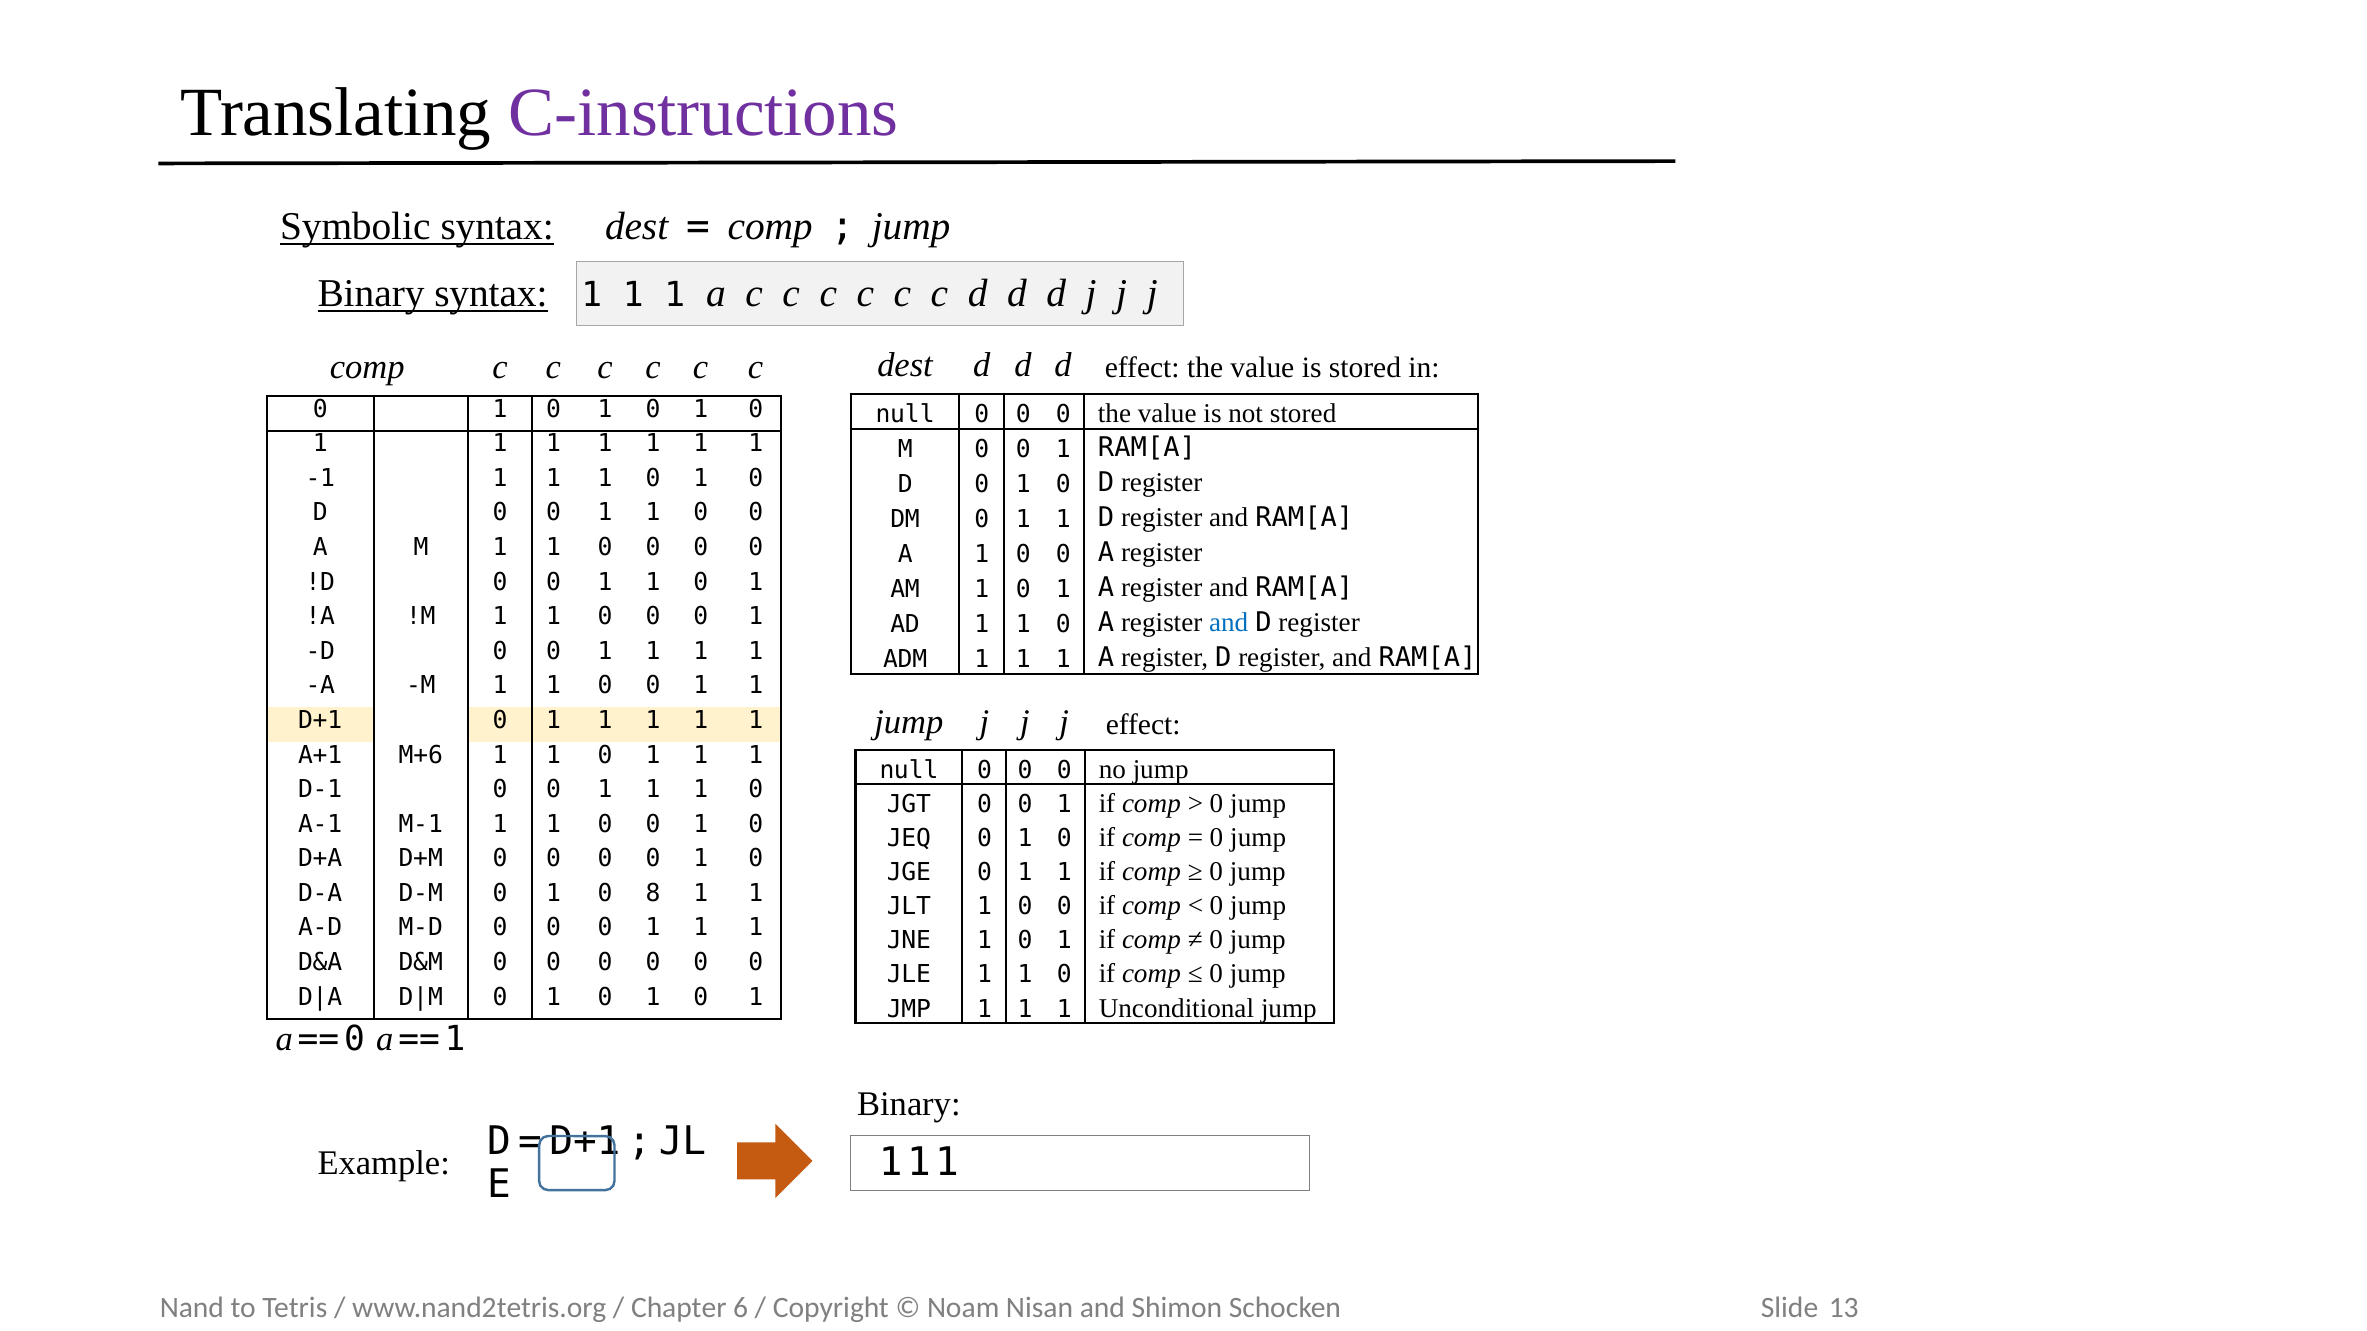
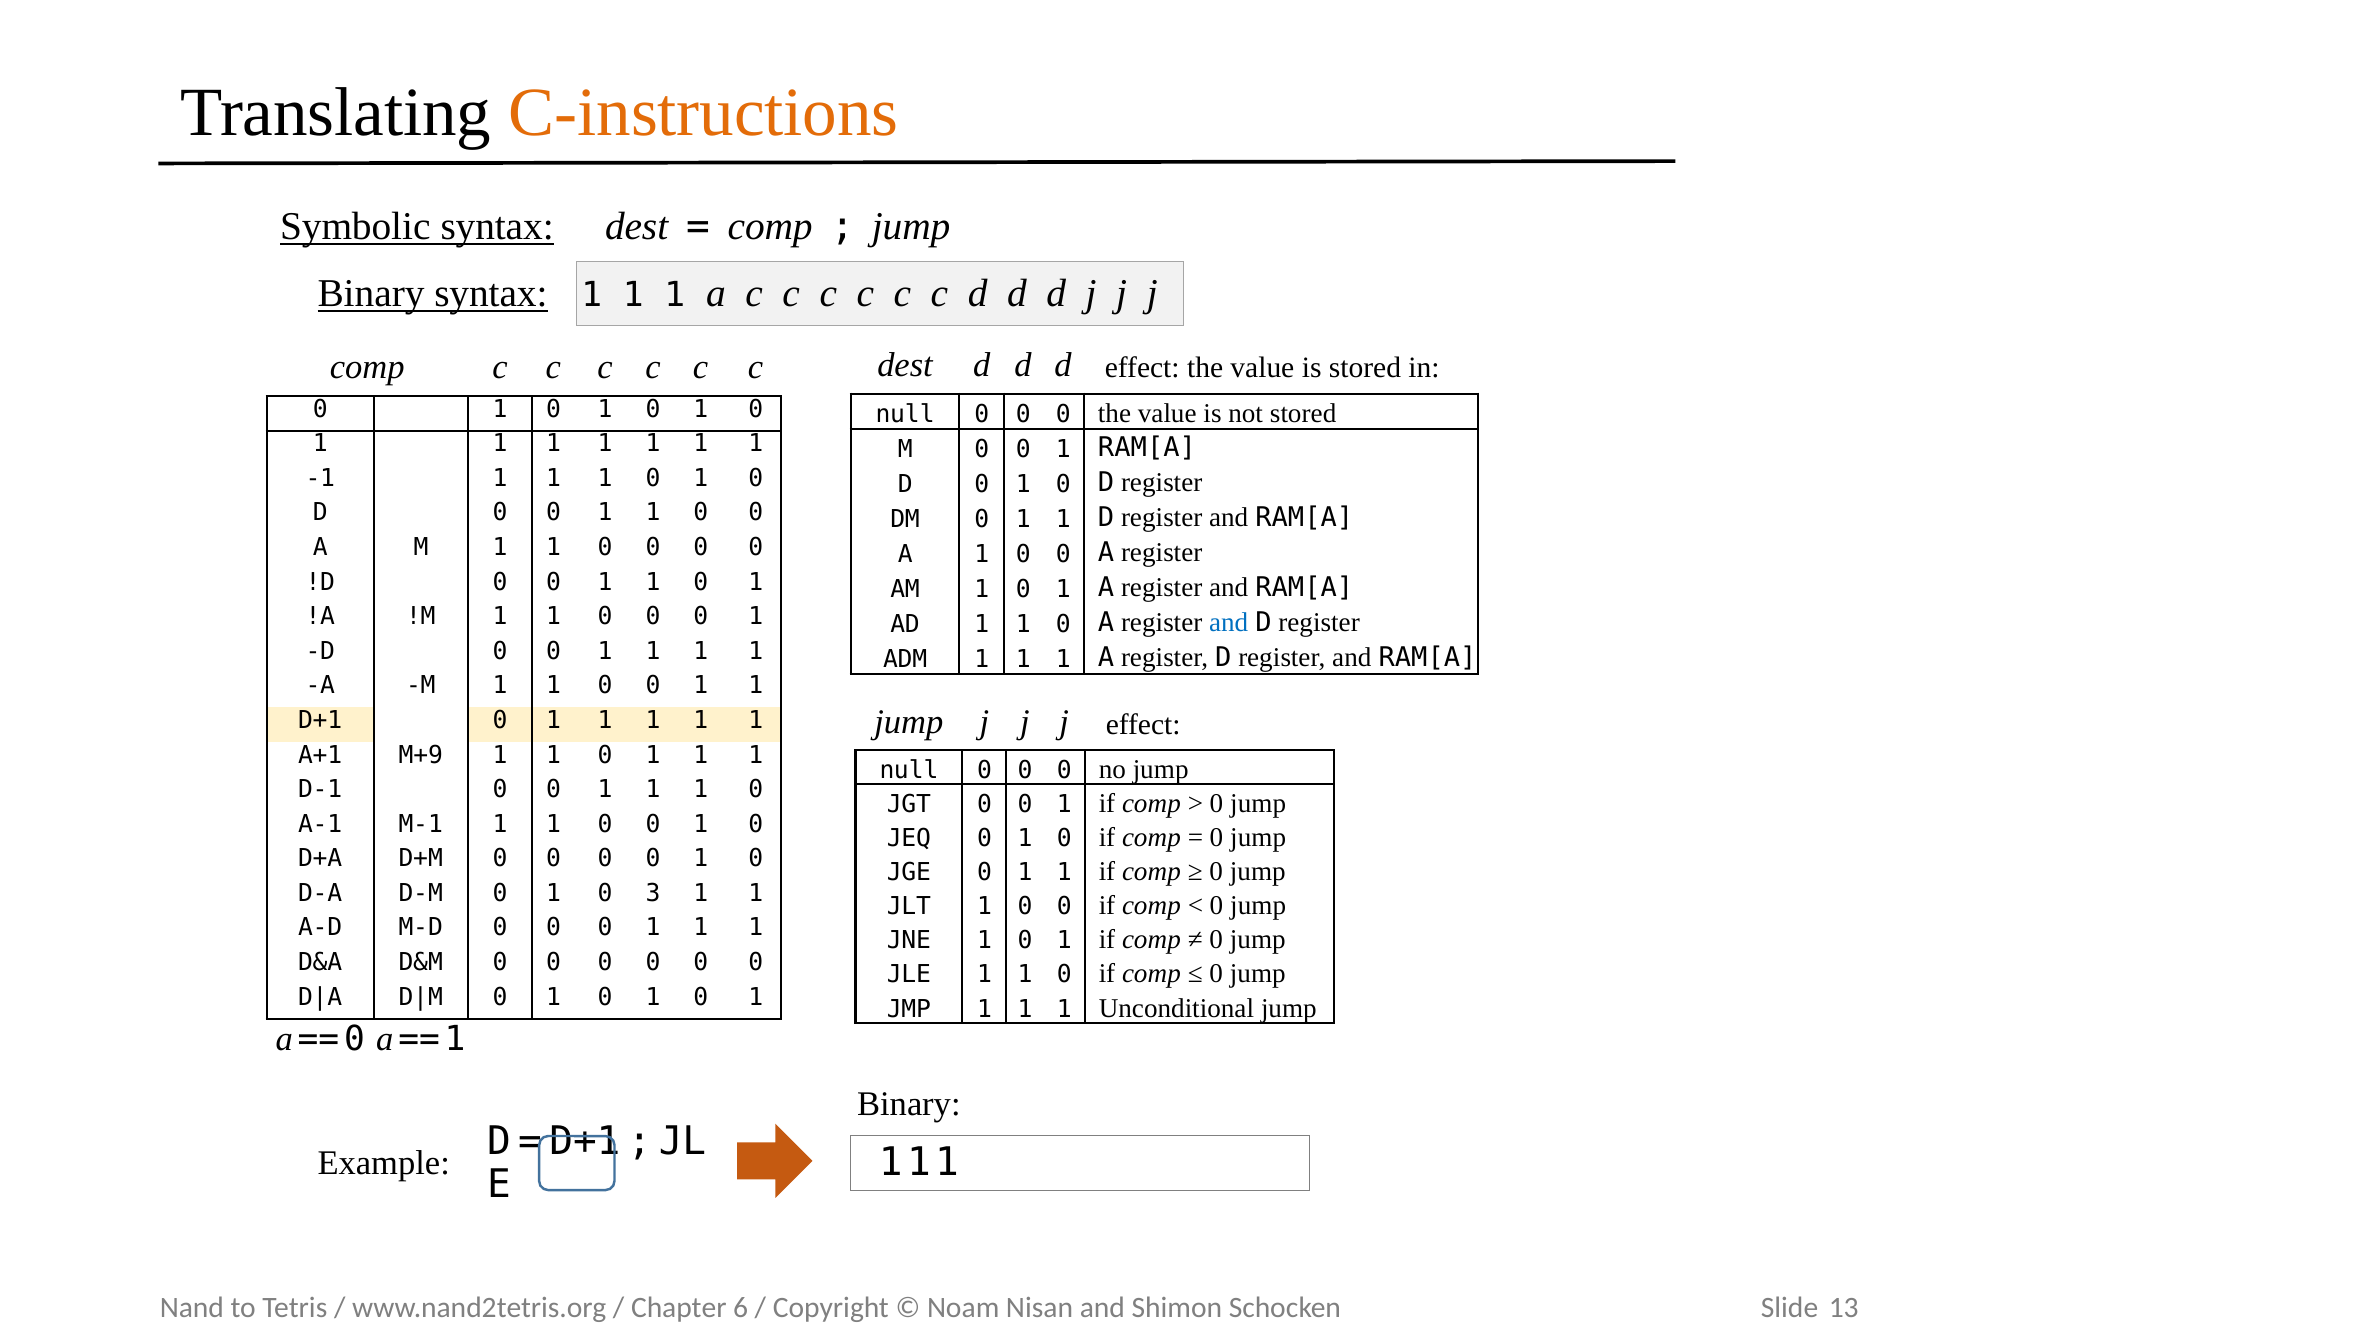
C-instructions colour: purple -> orange (704, 113)
M+6: M+6 -> M+9 (421, 755)
8: 8 -> 3 (653, 894)
